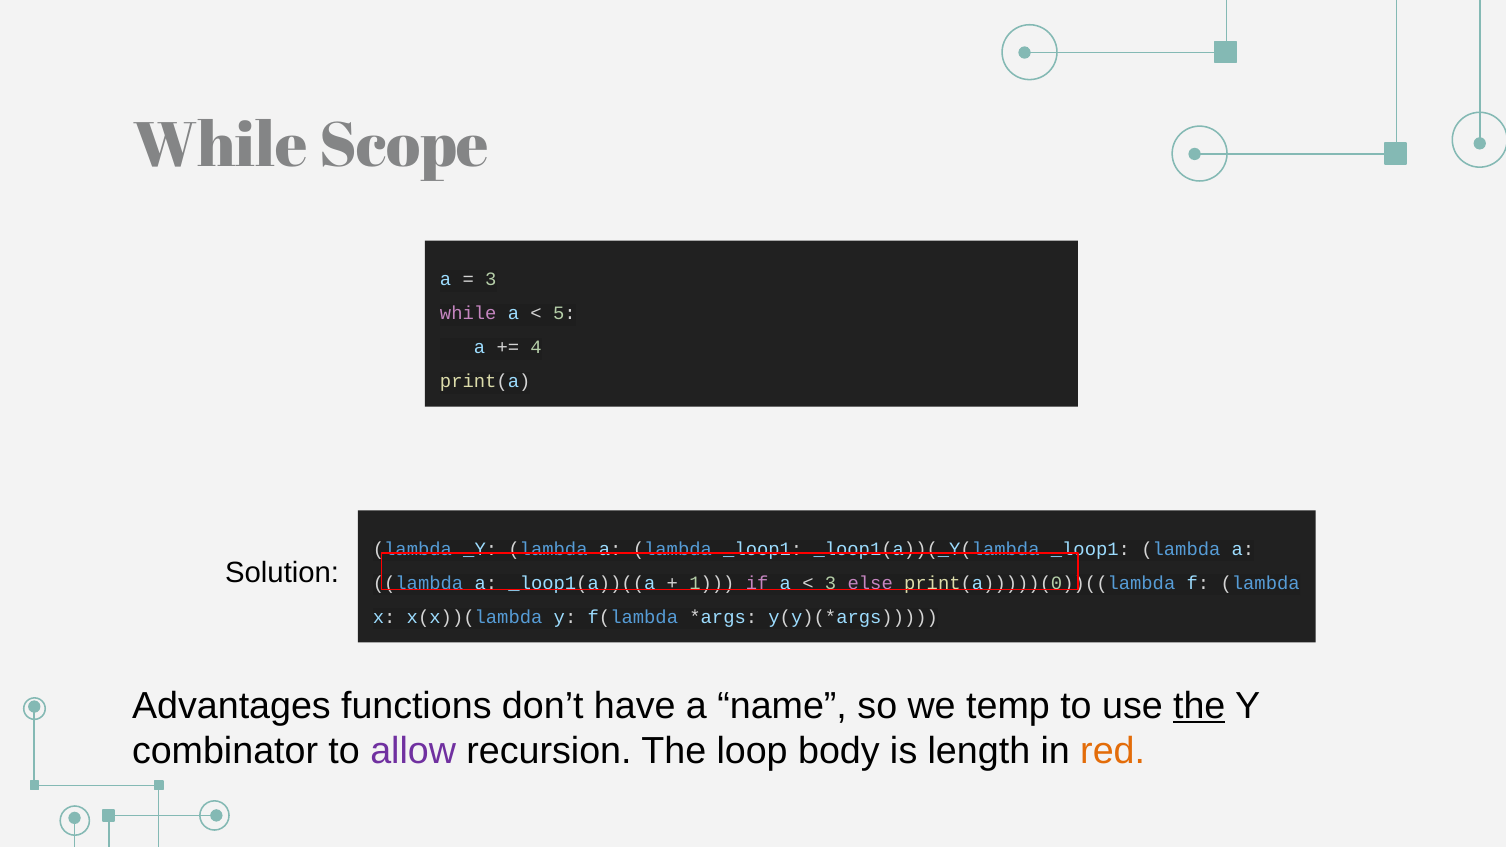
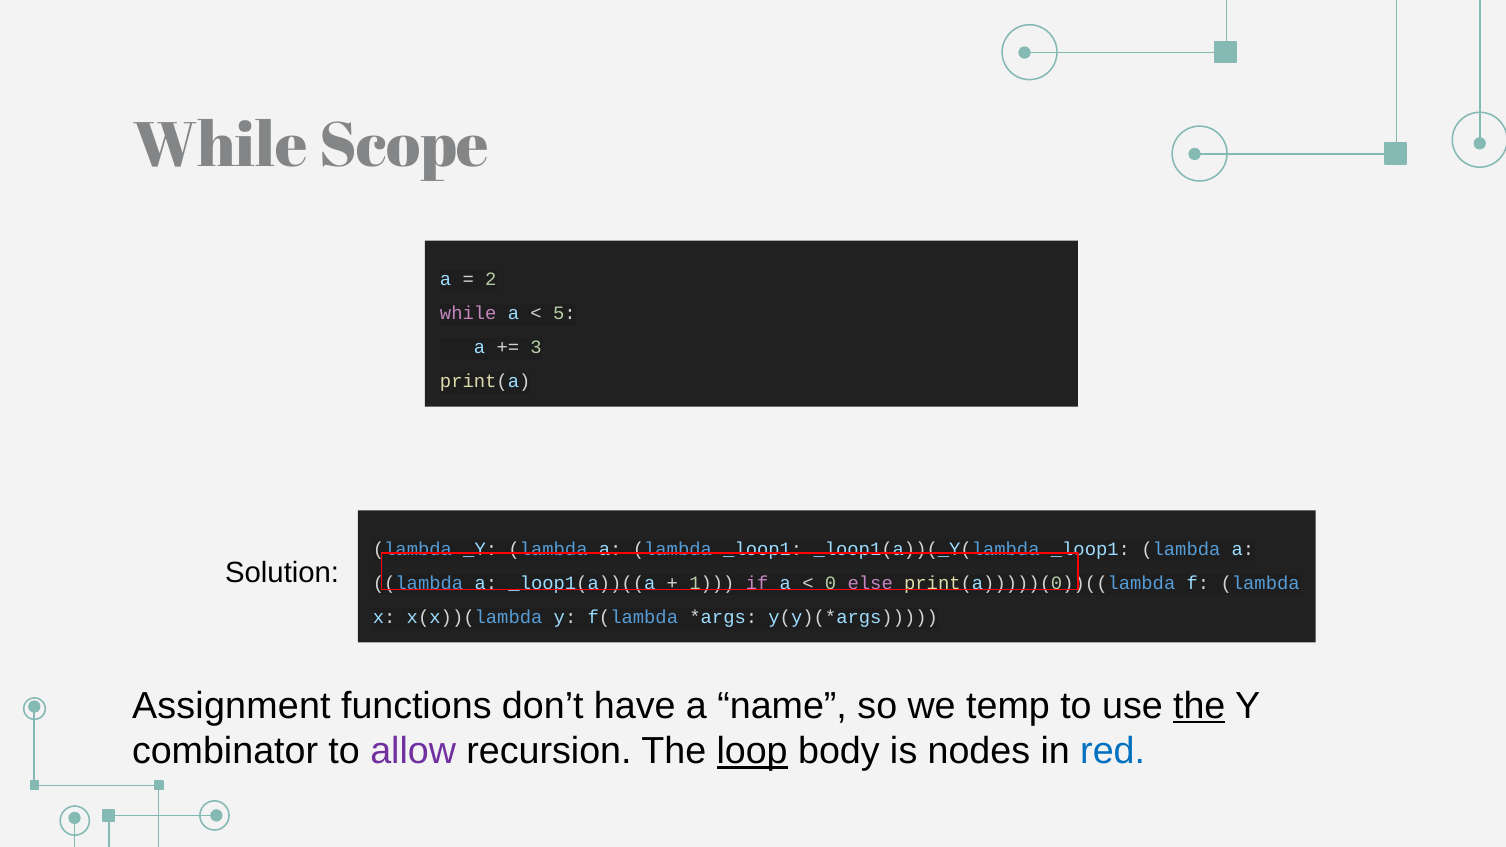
3: 3 -> 2 (491, 280)
4: 4 -> 3 (536, 348)
3: 3 -> 0 (831, 583)
Advantages: Advantages -> Assignment (231, 706)
loop underline: none -> present (752, 751)
length: length -> nodes (979, 751)
red colour: orange -> blue (1113, 751)
